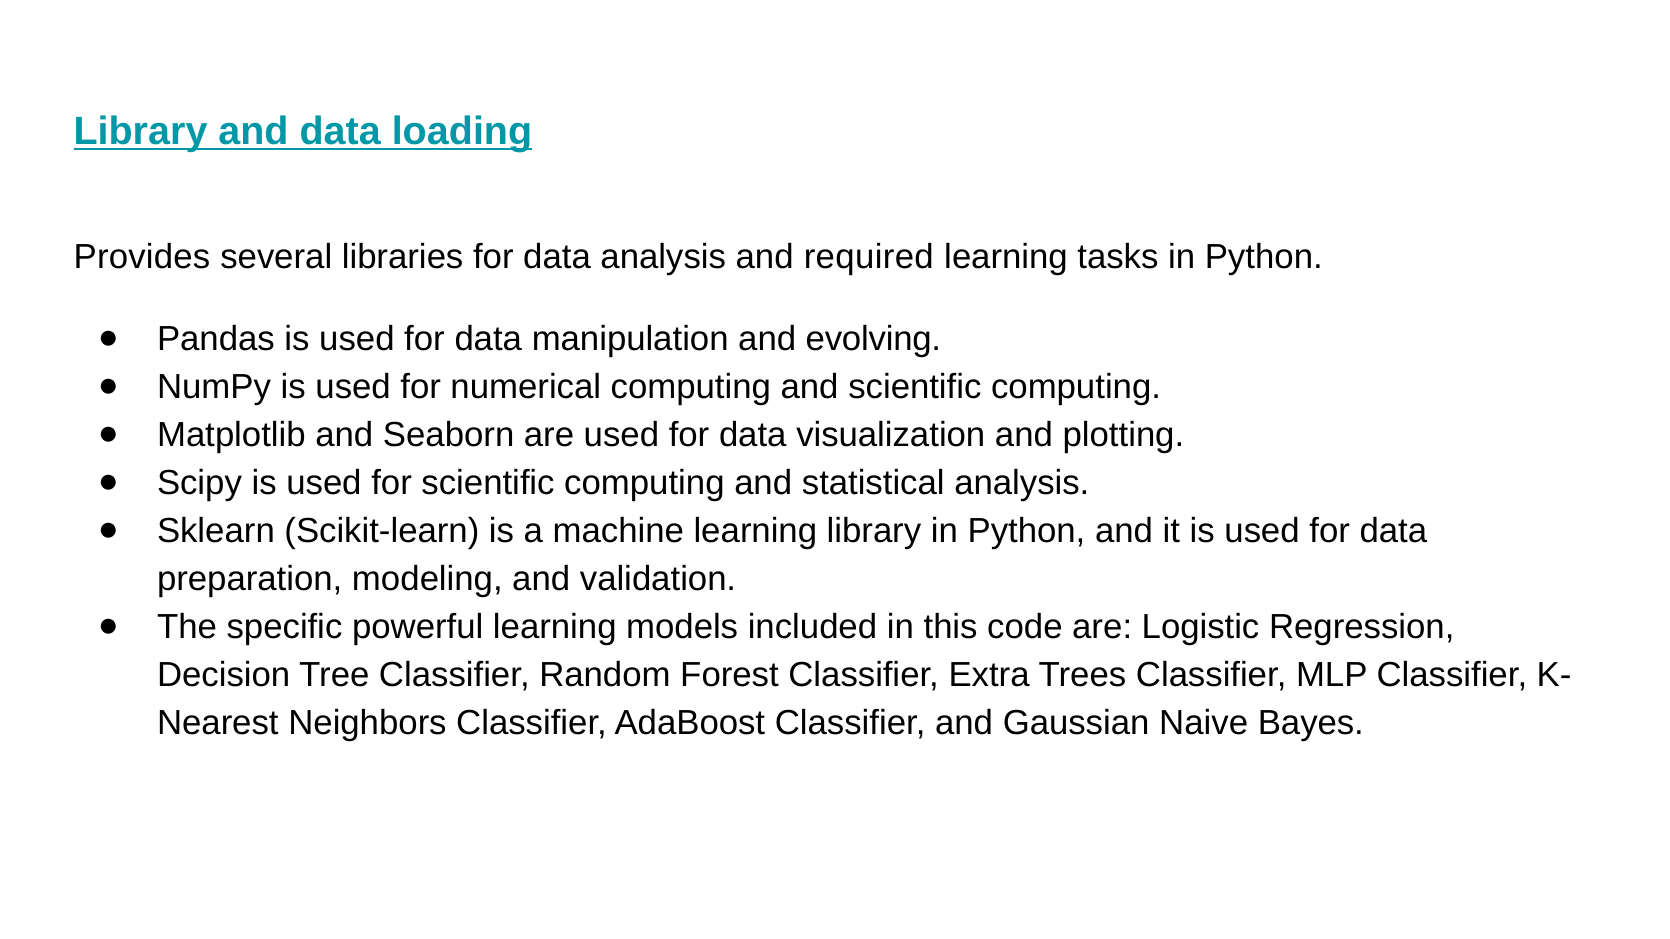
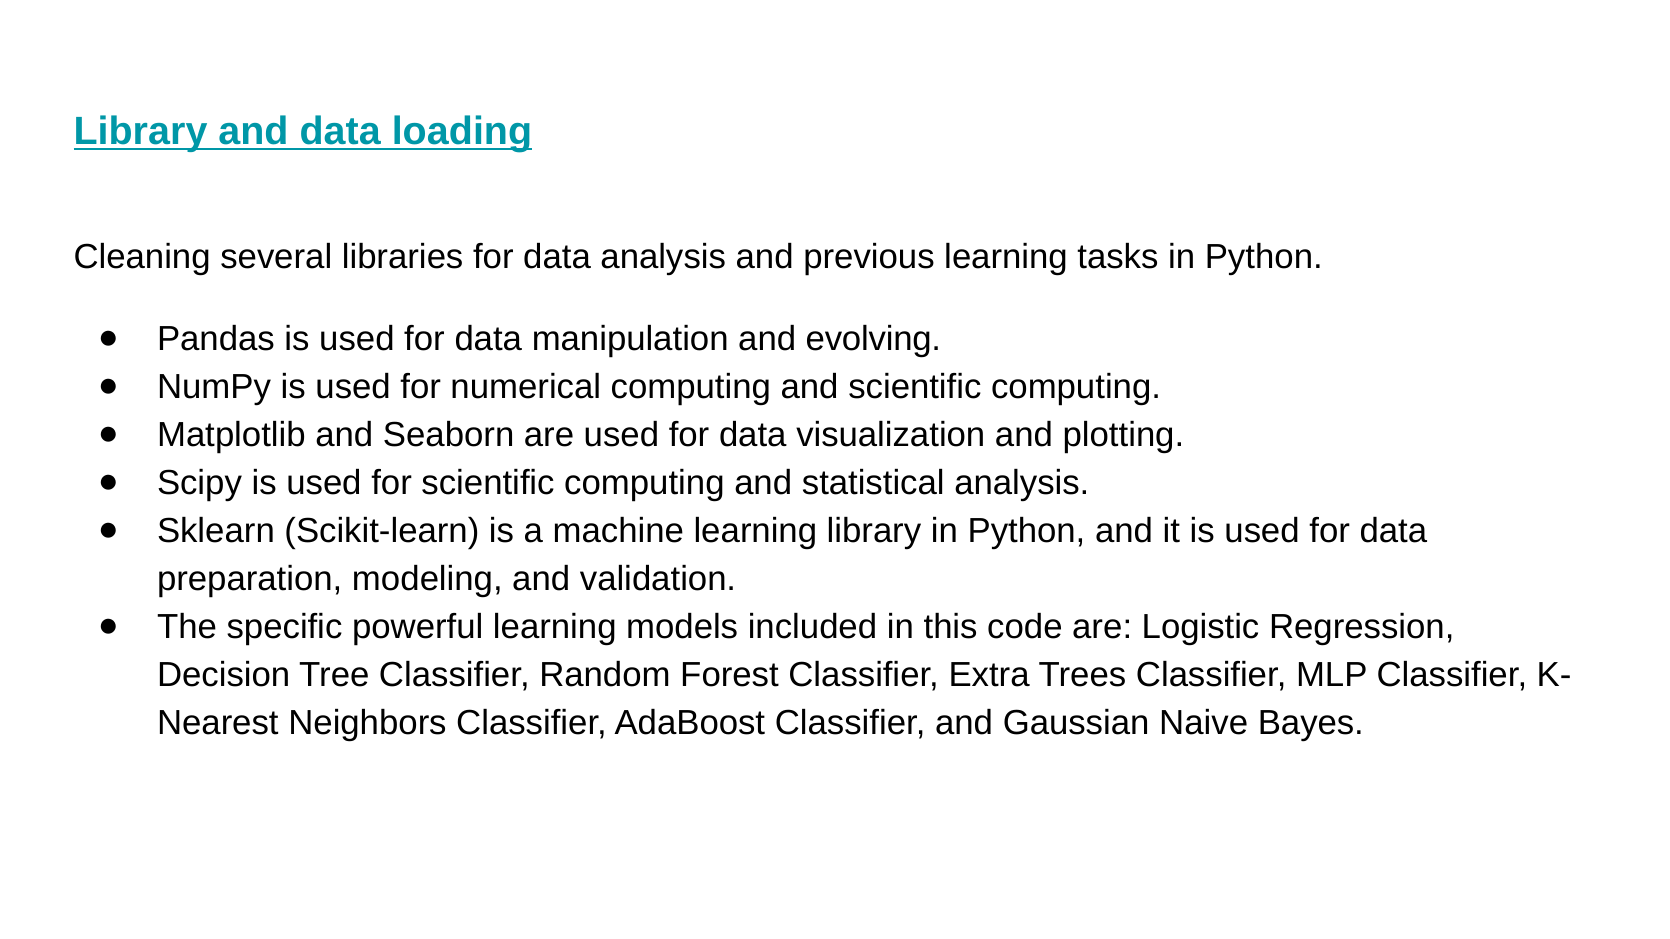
Provides: Provides -> Cleaning (142, 257)
required: required -> previous (869, 257)
